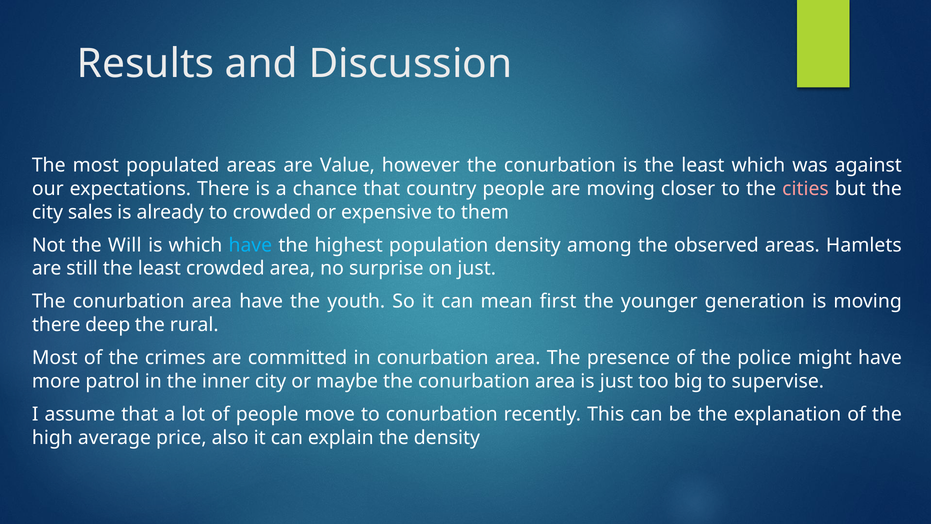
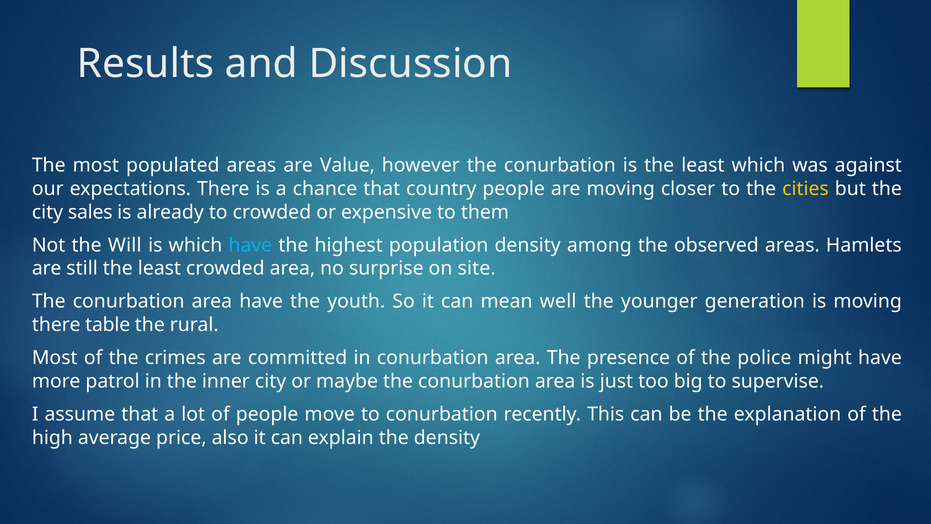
cities colour: pink -> yellow (805, 189)
on just: just -> site (477, 268)
first: first -> well (558, 301)
deep: deep -> table (108, 325)
